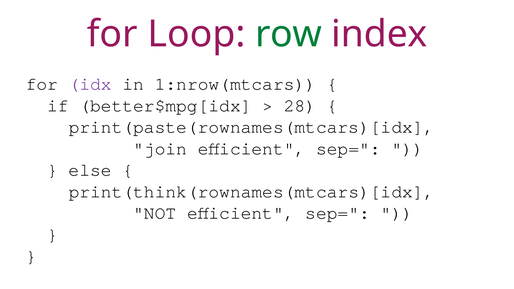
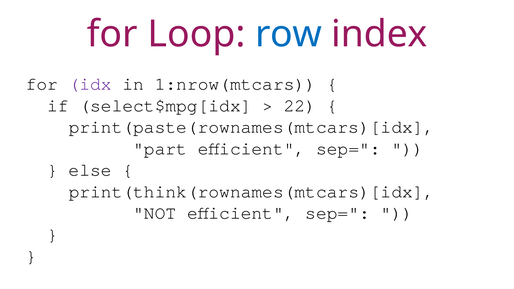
row colour: green -> blue (289, 34)
better$mpg[idx: better$mpg[idx -> select$mpg[idx (165, 106)
28: 28 -> 22 (300, 106)
join: join -> part (160, 149)
